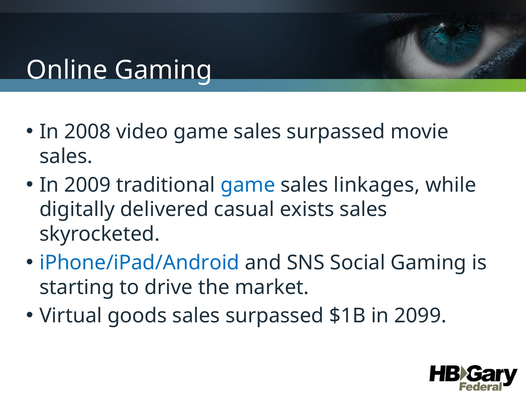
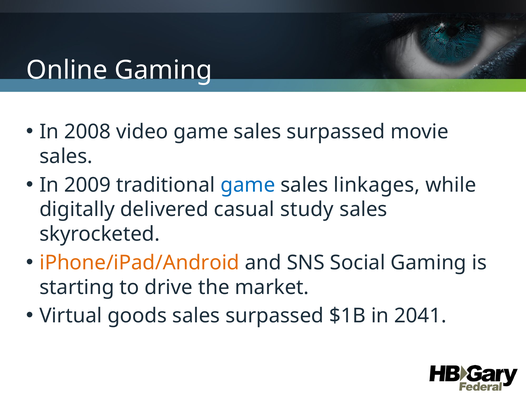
exists: exists -> study (307, 210)
iPhone/iPad/Android colour: blue -> orange (139, 263)
2099: 2099 -> 2041 (420, 316)
